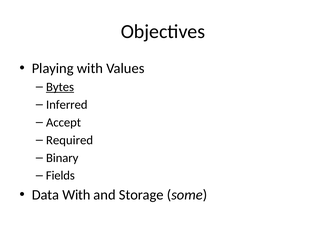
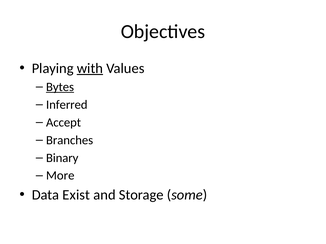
with underline: none -> present (90, 68)
Required: Required -> Branches (70, 140)
Fields: Fields -> More (60, 176)
Data With: With -> Exist (76, 195)
